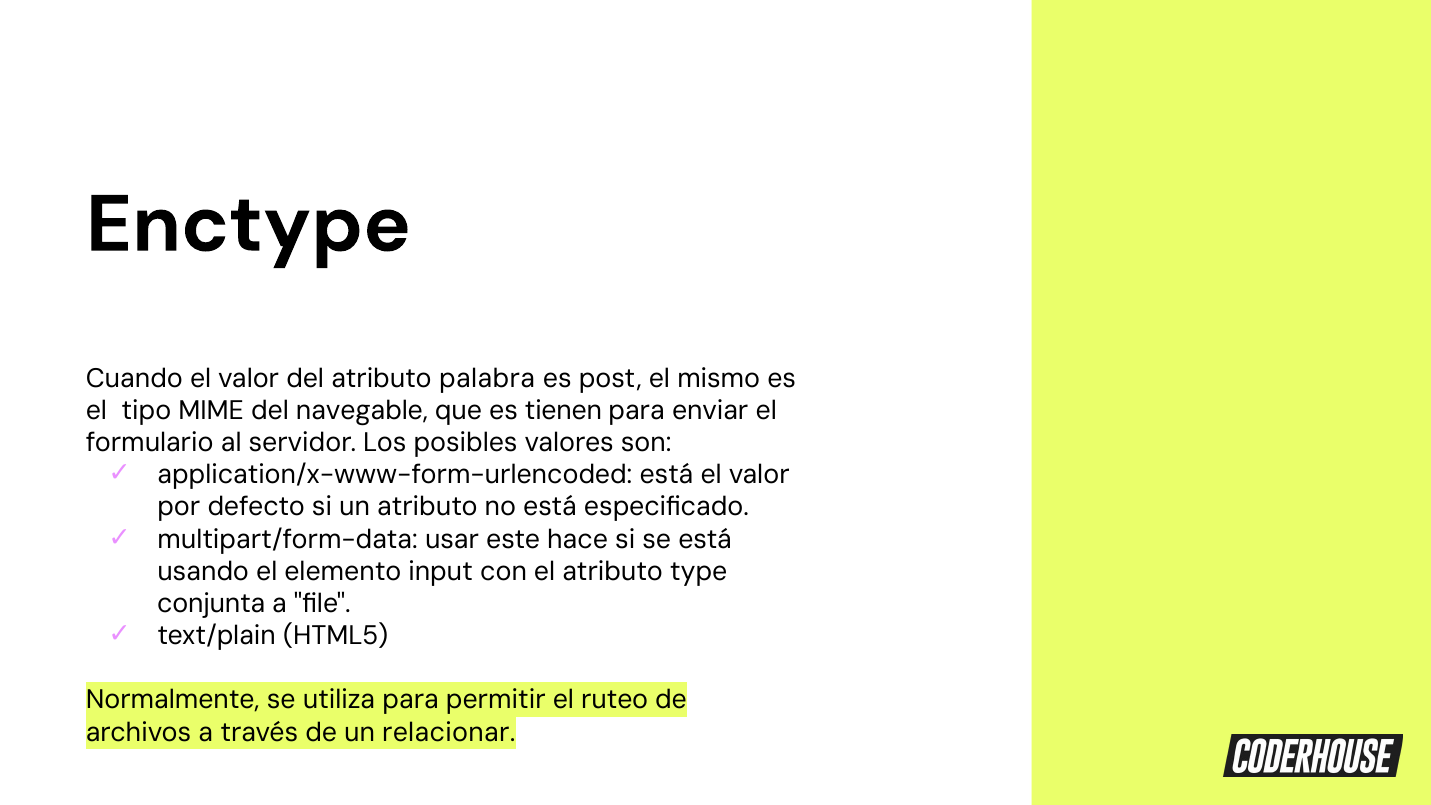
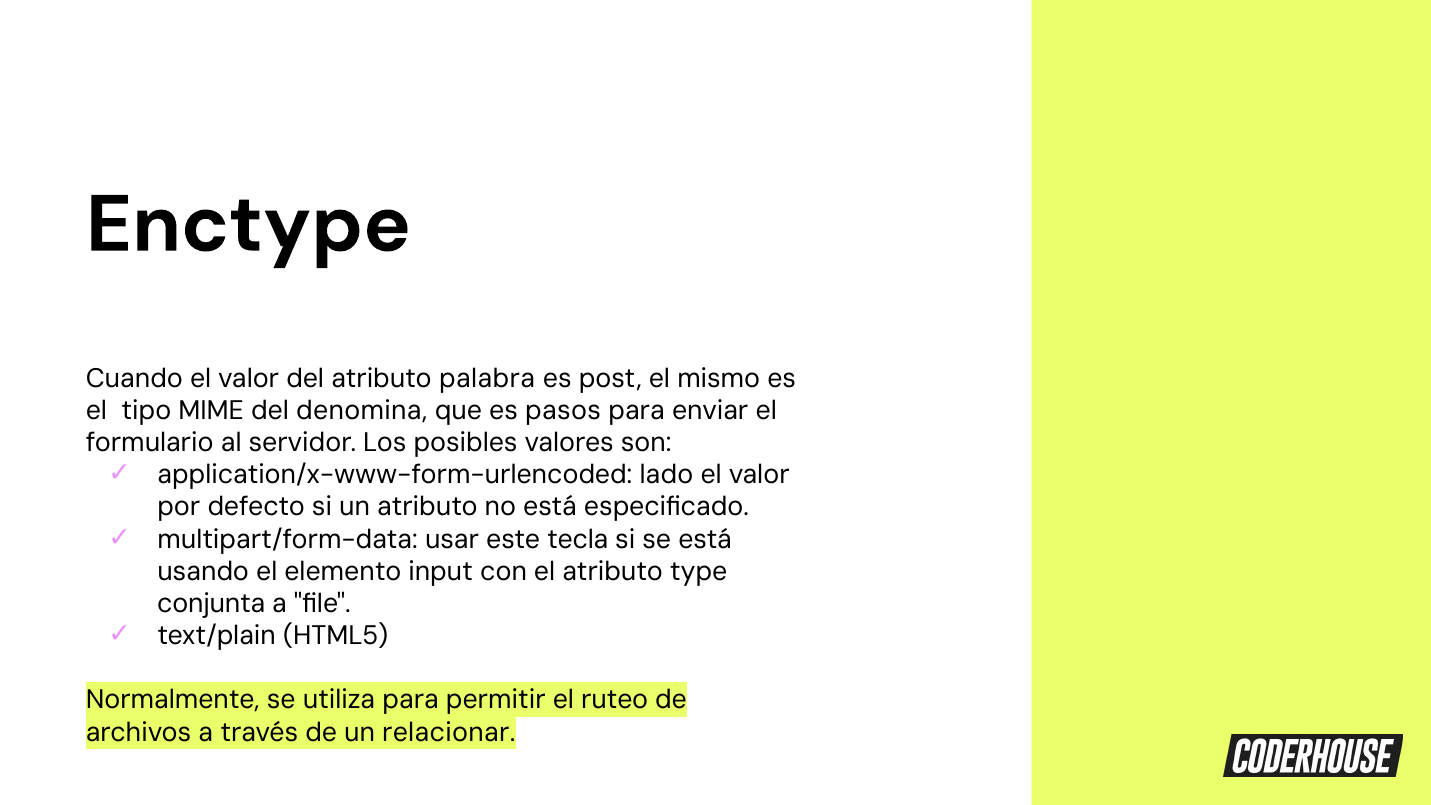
navegable: navegable -> denomina (362, 410)
tienen: tienen -> pasos (563, 410)
application/x-www-form-urlencoded está: está -> lado (666, 475)
hace: hace -> tecla (578, 539)
